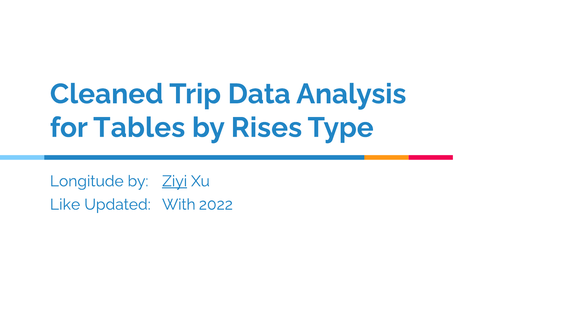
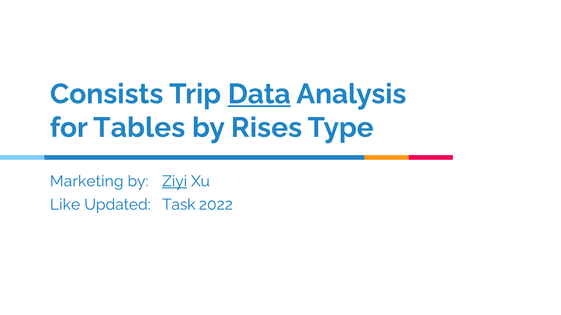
Cleaned: Cleaned -> Consists (107, 94)
Data underline: none -> present (259, 94)
Longitude: Longitude -> Marketing (87, 182)
With: With -> Task (179, 205)
